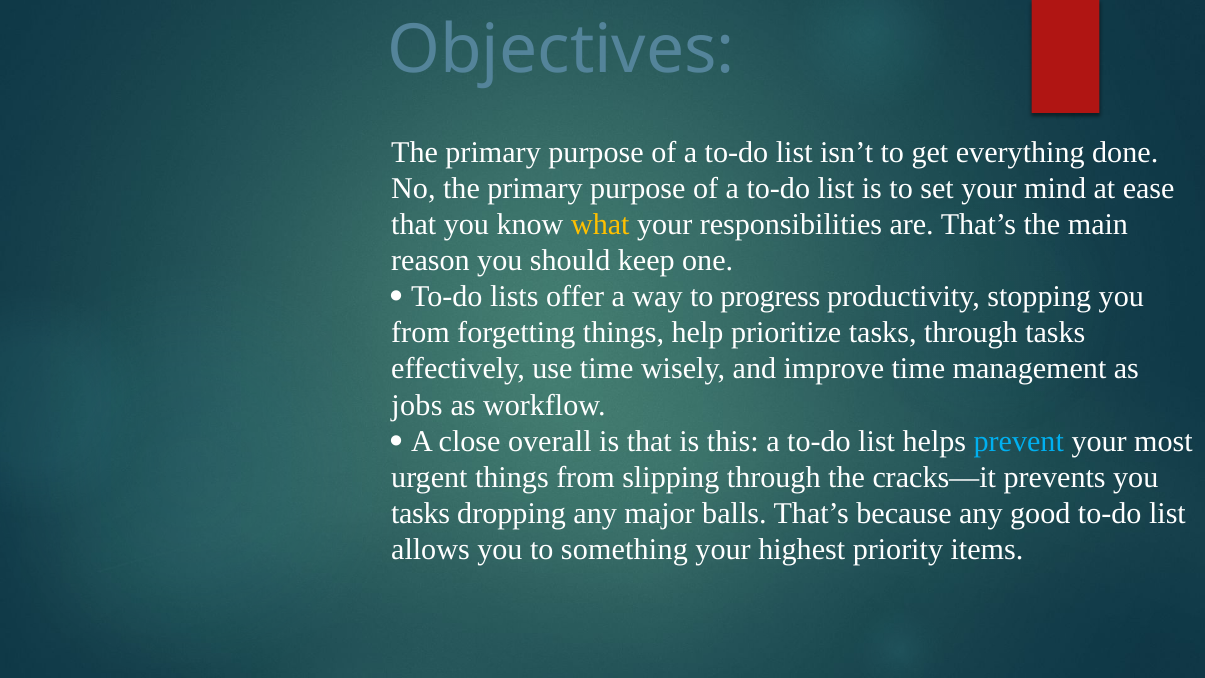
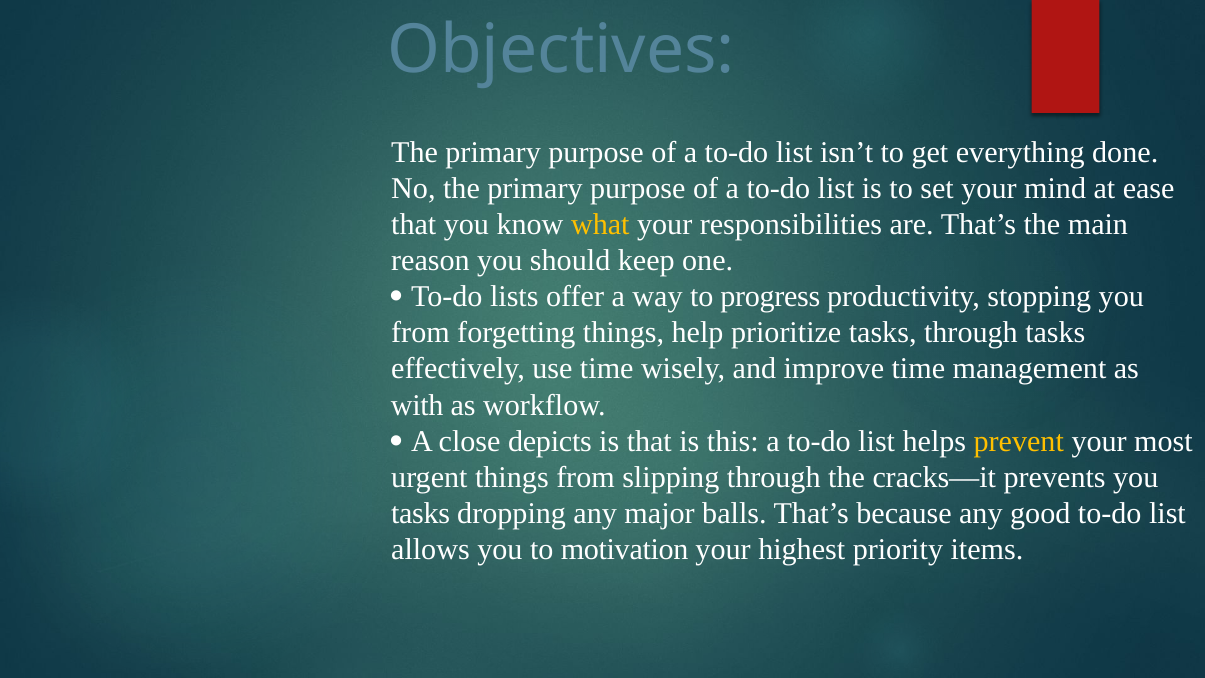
jobs: jobs -> with (417, 405)
overall: overall -> depicts (550, 441)
prevent colour: light blue -> yellow (1019, 441)
something: something -> motivation (625, 550)
